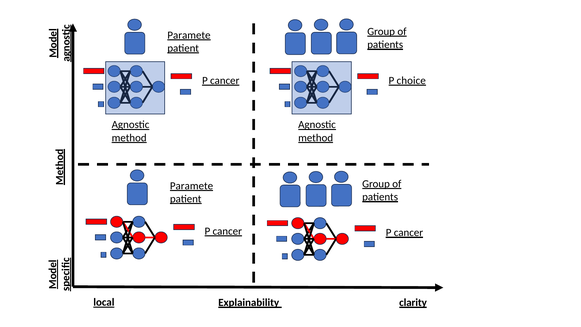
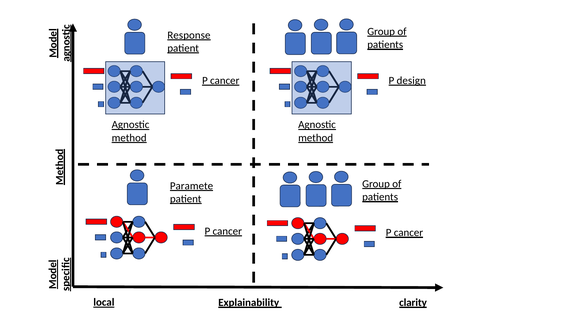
Paramete: Paramete -> Response (189, 35)
choice: choice -> design (411, 80)
